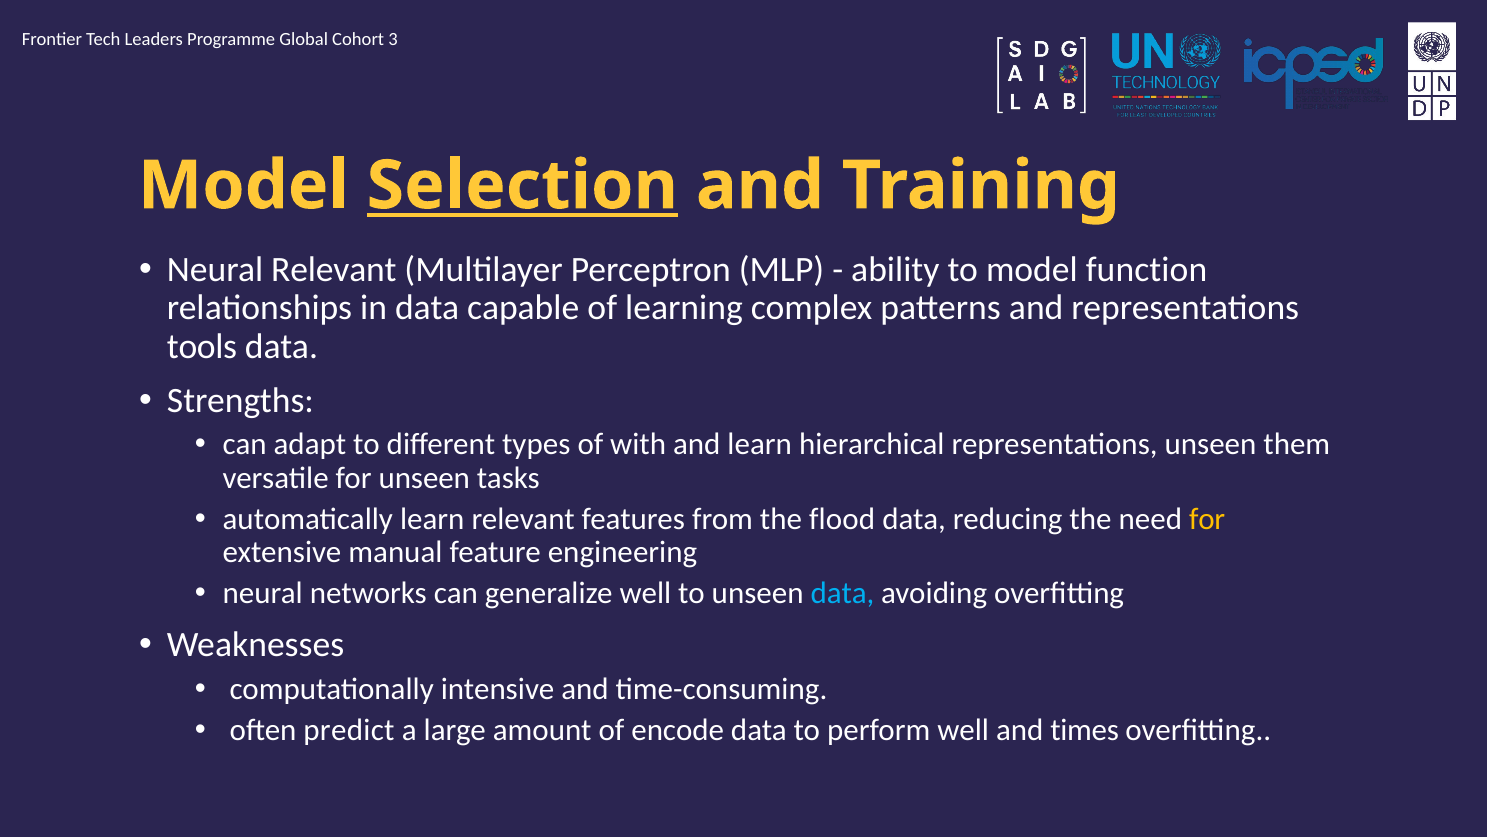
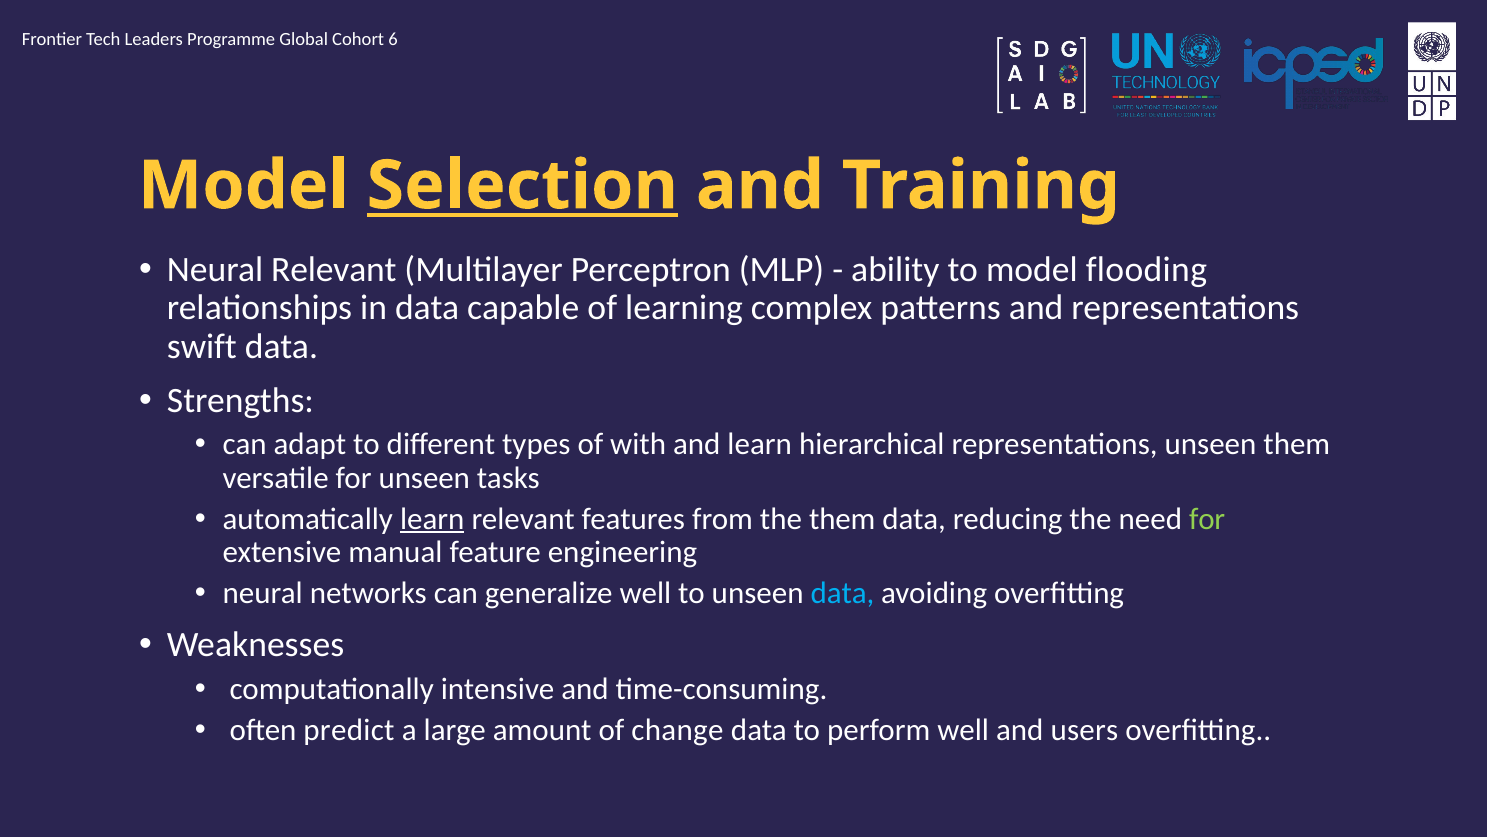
3: 3 -> 6 (393, 40)
function: function -> flooding (1146, 269)
tools: tools -> swift (202, 346)
learn underline: none -> present (432, 519)
the flood: flood -> them (842, 519)
for colour: yellow -> light green (1207, 519)
encode: encode -> change (677, 730)
times: times -> users (1084, 730)
